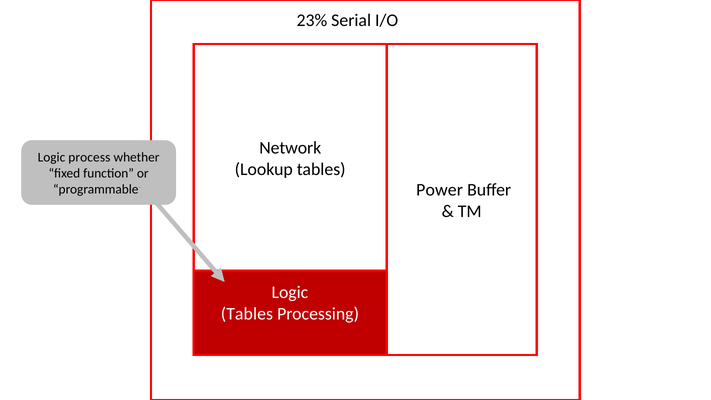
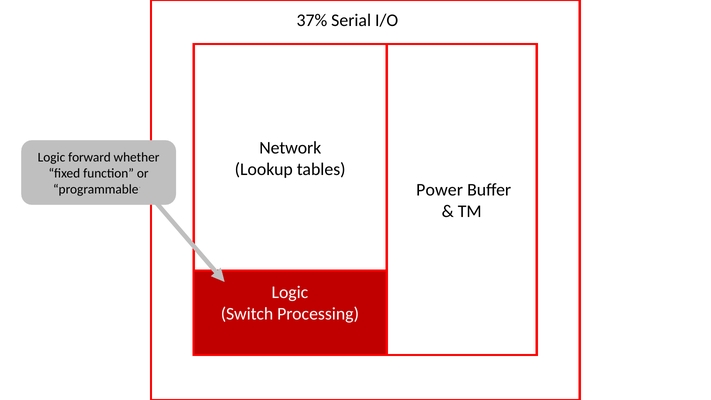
23%: 23% -> 37% (312, 20)
process: process -> forward (89, 157)
Tables: Tables -> Switch (247, 314)
